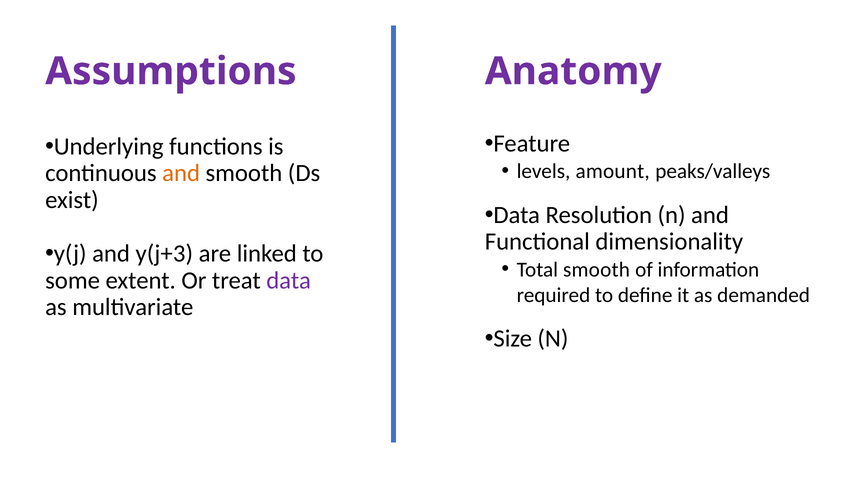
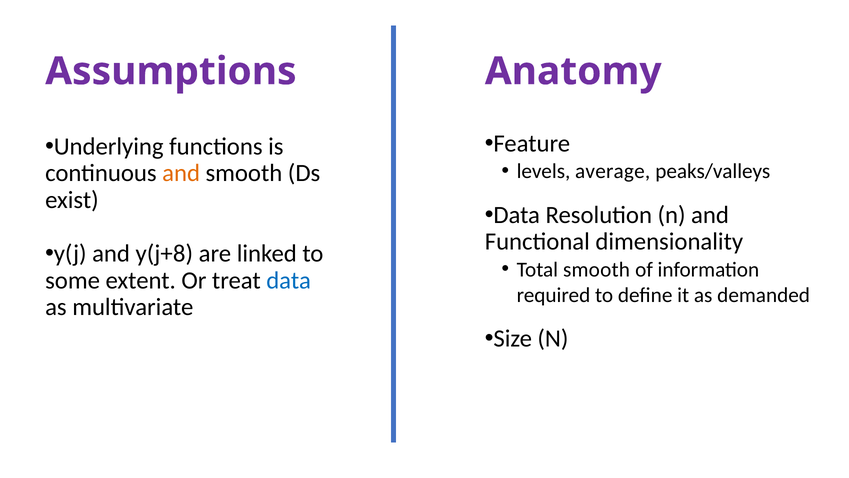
amount: amount -> average (613, 171)
y(j+3: y(j+3 -> y(j+8 (164, 253)
data colour: purple -> blue (289, 280)
